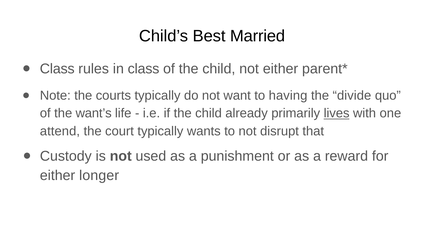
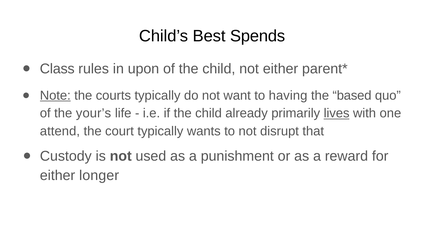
Married: Married -> Spends (258, 36)
in class: class -> upon (143, 69)
Note underline: none -> present (55, 95)
divide: divide -> based (352, 95)
want’s: want’s -> your’s (93, 113)
